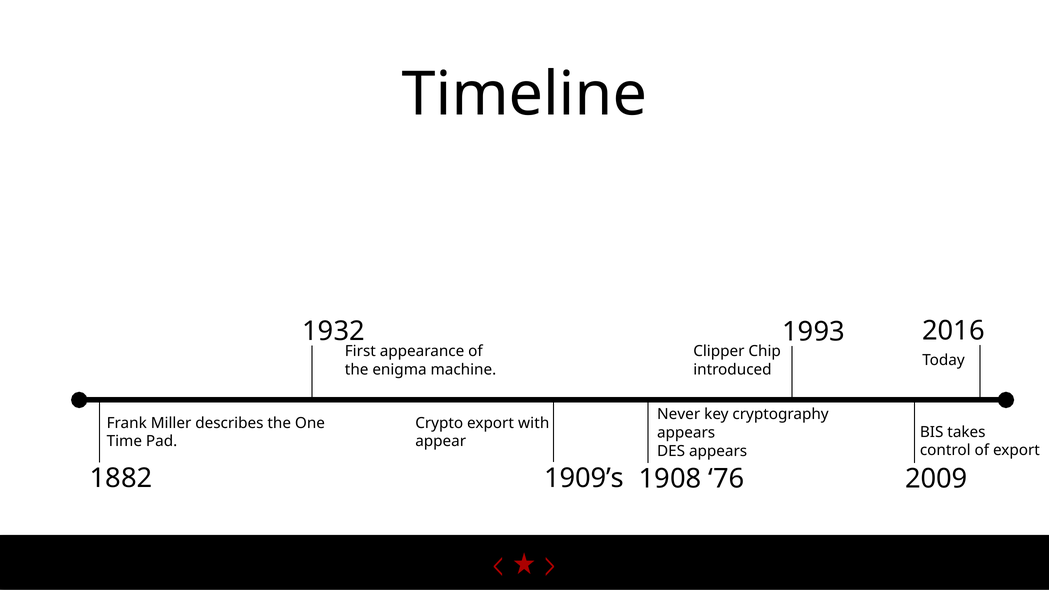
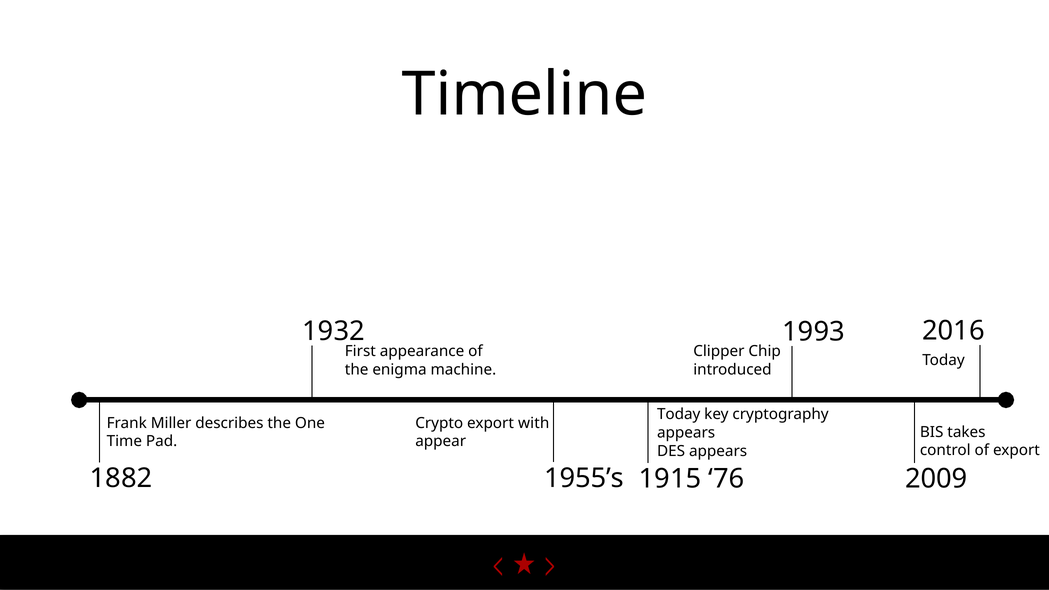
Never: Never -> Today (679, 414)
1909’s: 1909’s -> 1955’s (584, 478)
1908: 1908 -> 1915 (670, 479)
